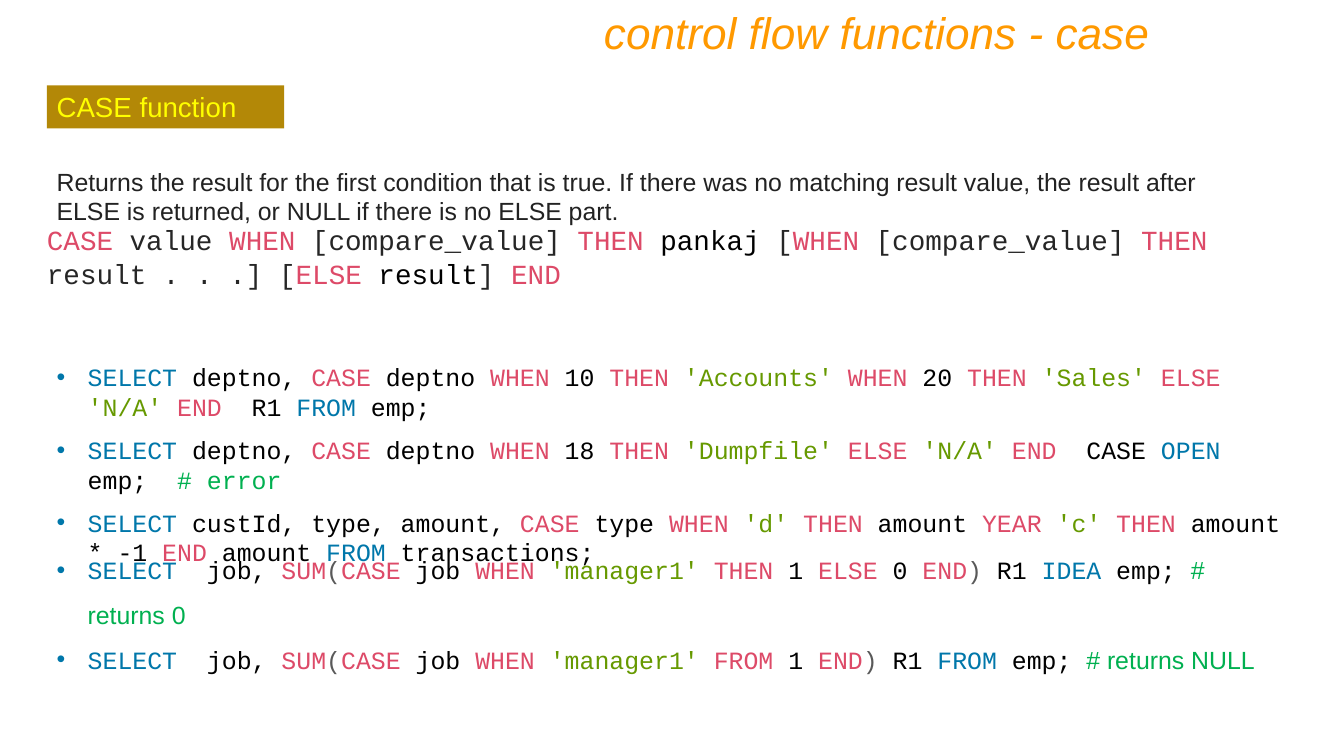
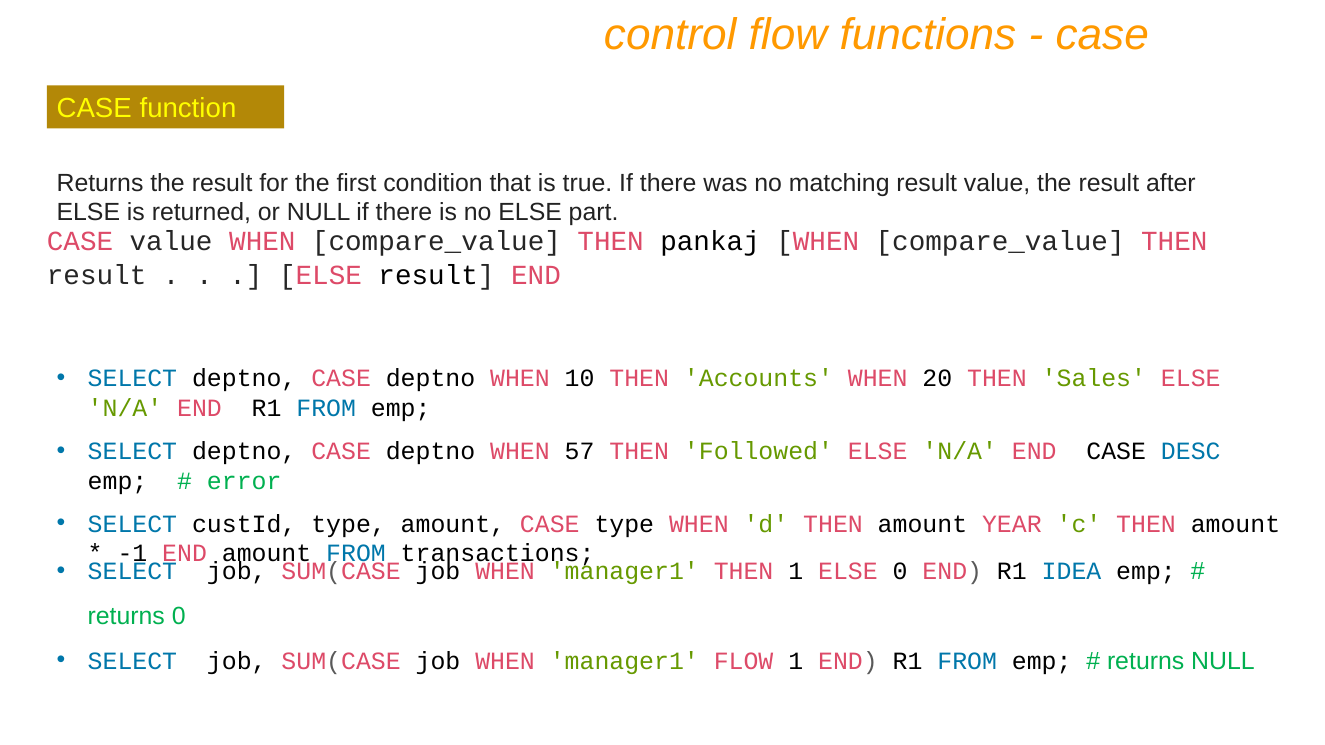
18: 18 -> 57 (580, 451)
Dumpfile: Dumpfile -> Followed (758, 451)
OPEN: OPEN -> DESC (1191, 451)
manager1 FROM: FROM -> FLOW (744, 661)
